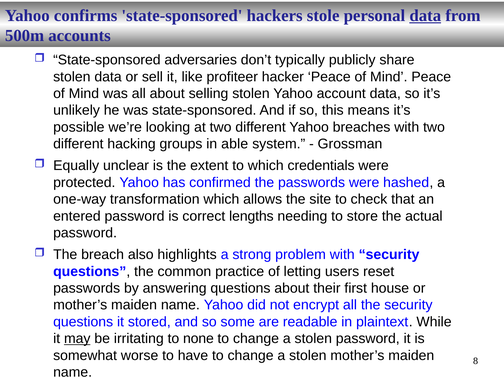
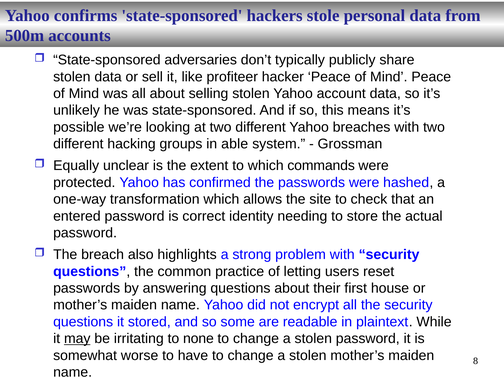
data underline: present -> none (425, 16)
credentials: credentials -> commands (321, 166)
lengths: lengths -> identity (251, 216)
